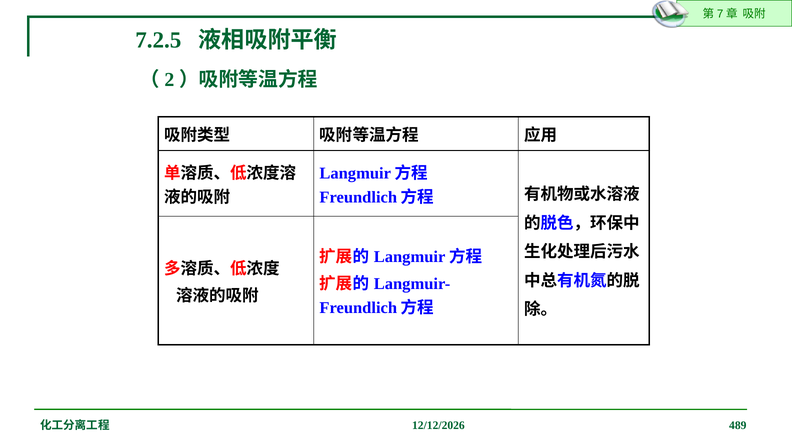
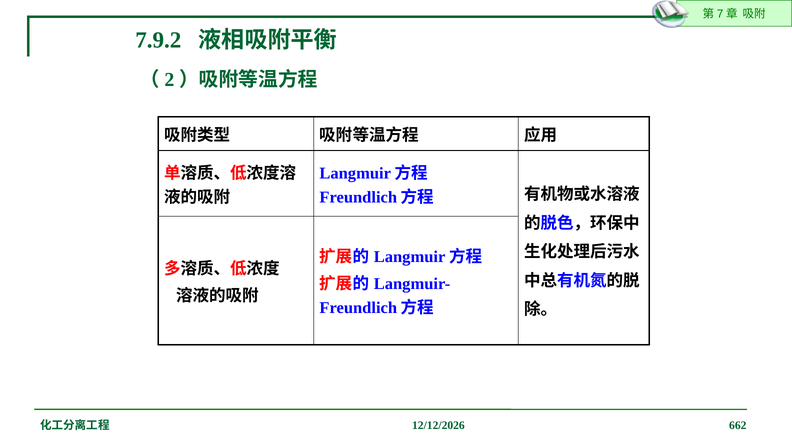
7.2.5: 7.2.5 -> 7.9.2 (158, 40)
489: 489 -> 662 (738, 426)
